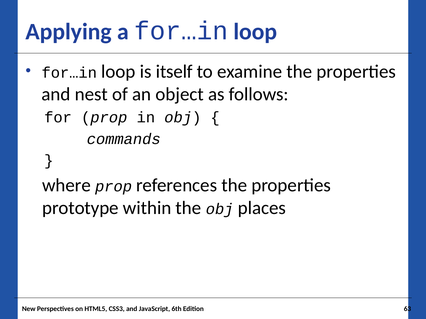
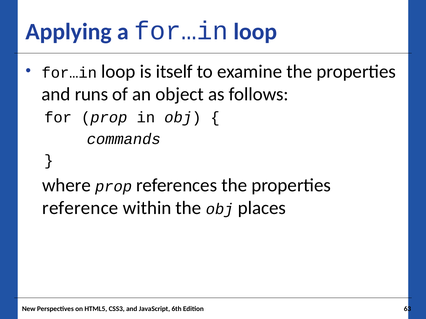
nest: nest -> runs (91, 94)
prototype: prototype -> reference (80, 208)
